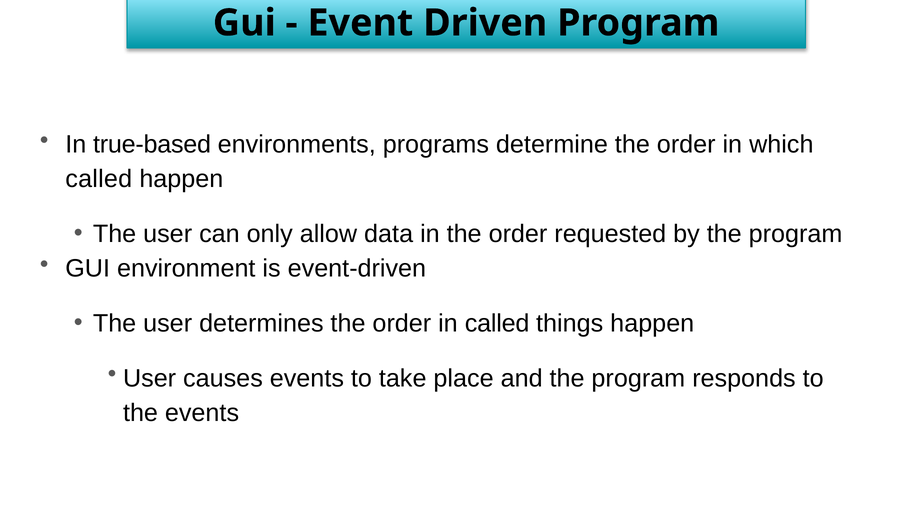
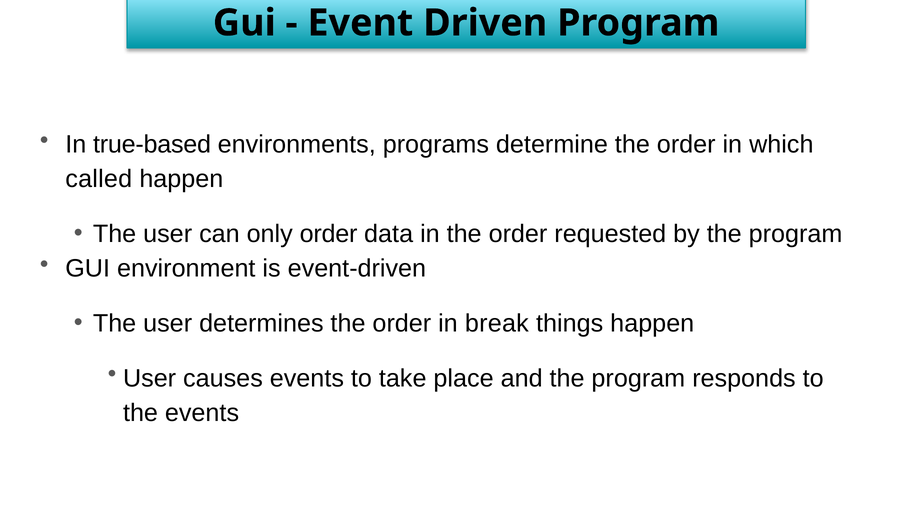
only allow: allow -> order (329, 234)
in called: called -> break (497, 323)
